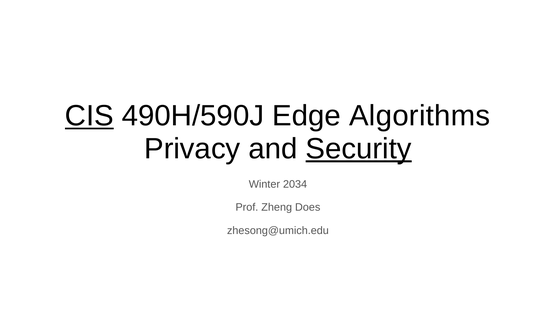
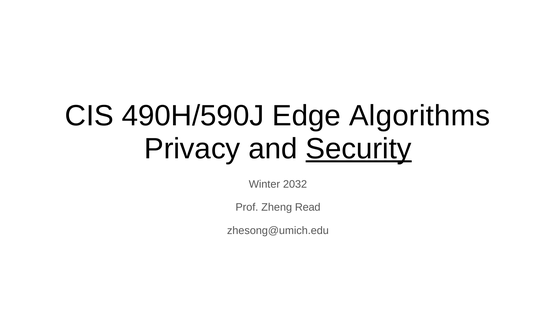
CIS underline: present -> none (89, 116)
2034: 2034 -> 2032 (295, 184)
Does: Does -> Read (308, 207)
